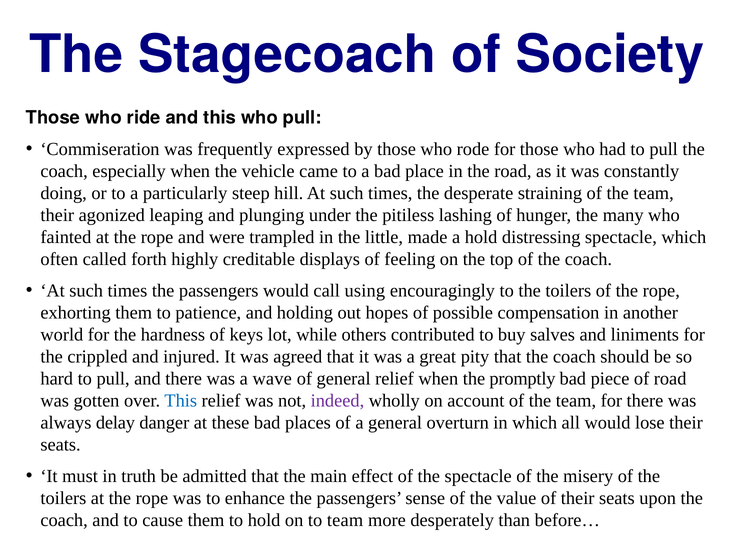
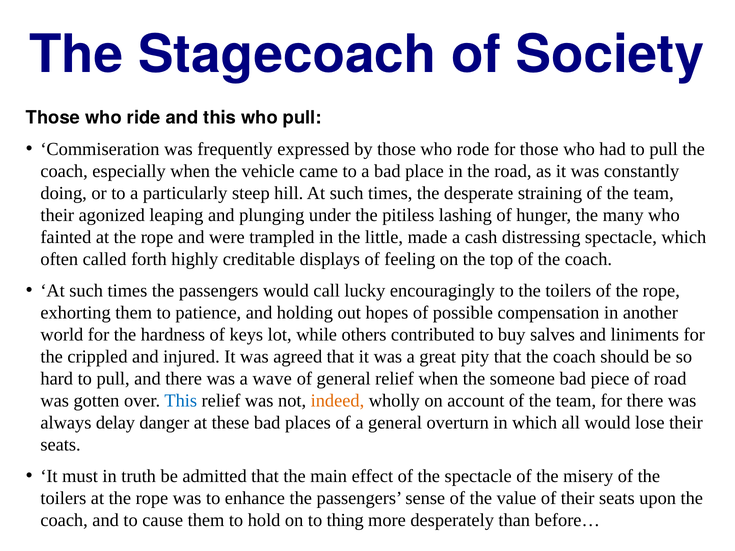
a hold: hold -> cash (481, 237)
using: using -> lucky (365, 291)
promptly: promptly -> someone (522, 379)
indeed colour: purple -> orange (337, 401)
to team: team -> thing (345, 520)
